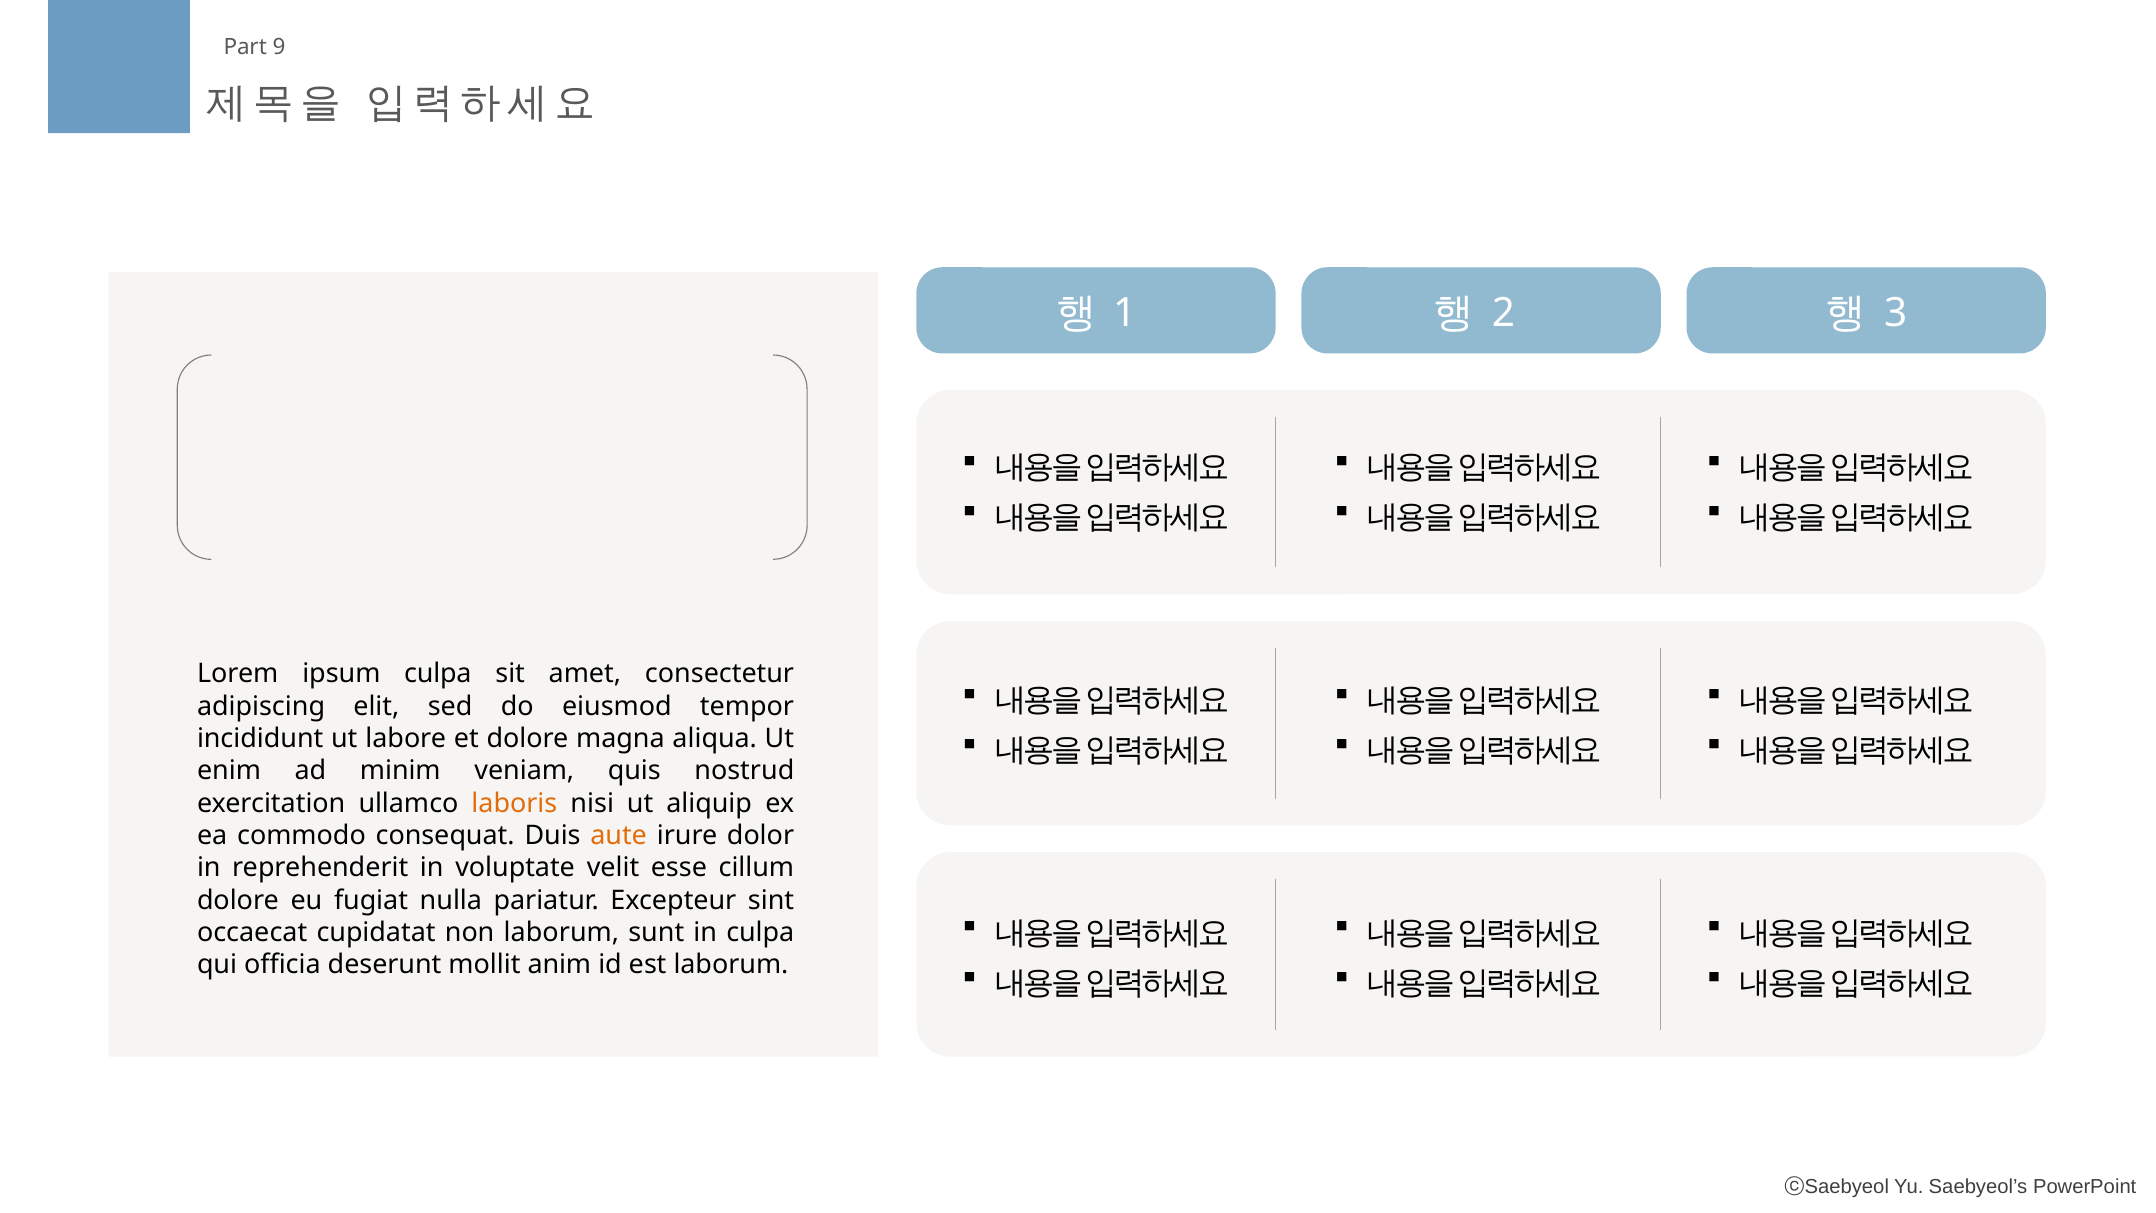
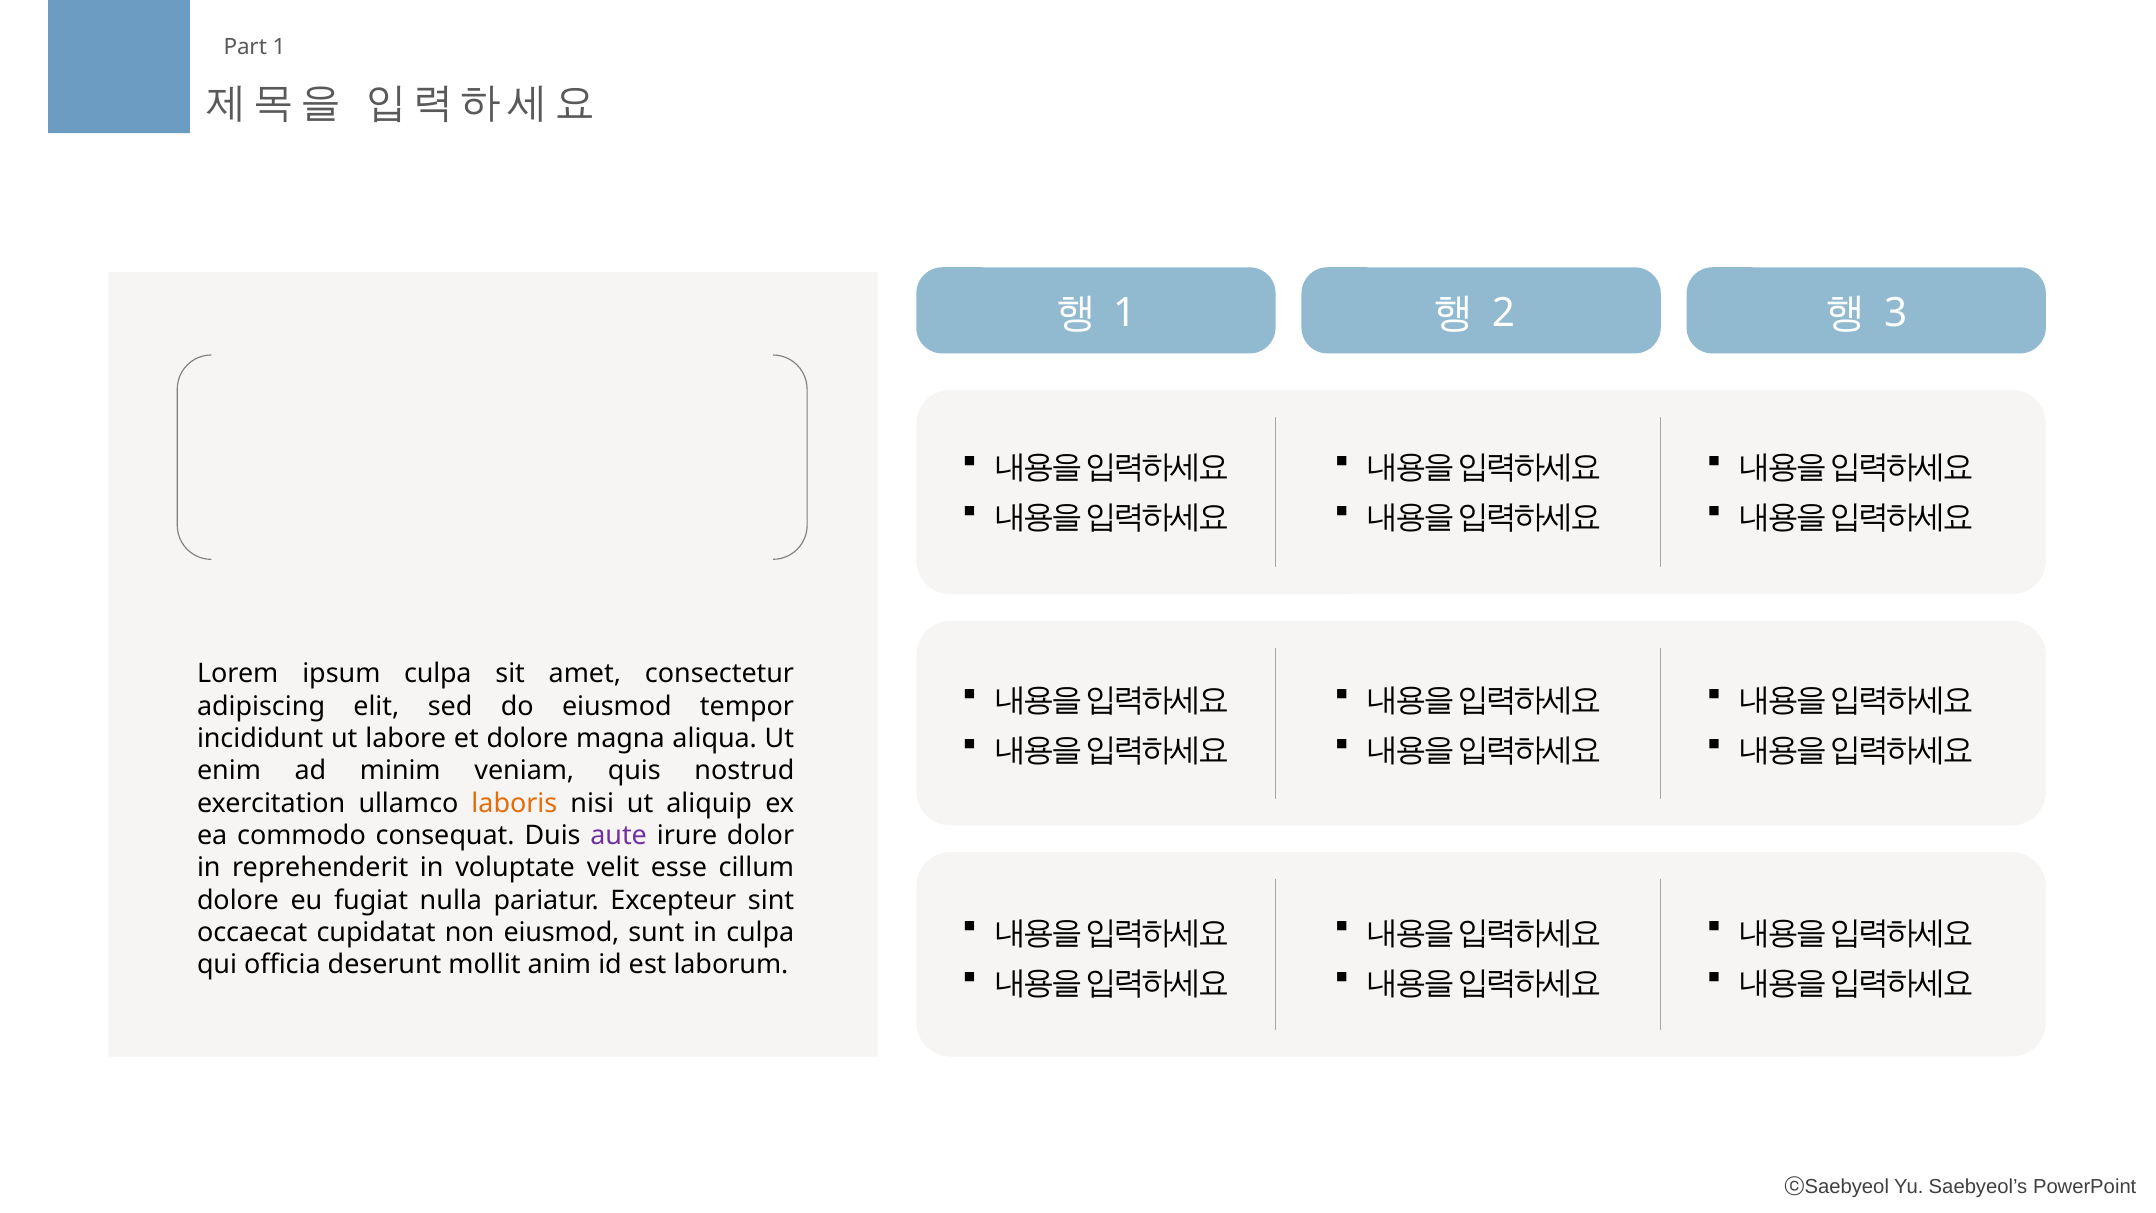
Part 9: 9 -> 1 (279, 47)
aute colour: orange -> purple (619, 835)
non laborum: laborum -> eiusmod (562, 932)
